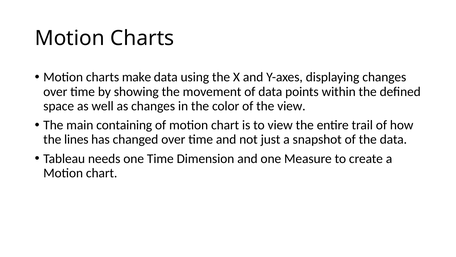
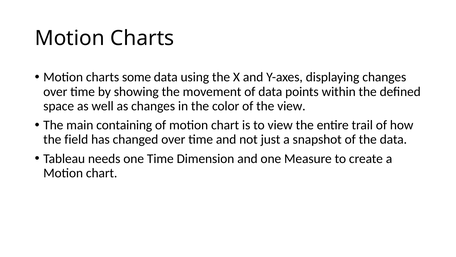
make: make -> some (137, 77)
lines: lines -> field (76, 139)
